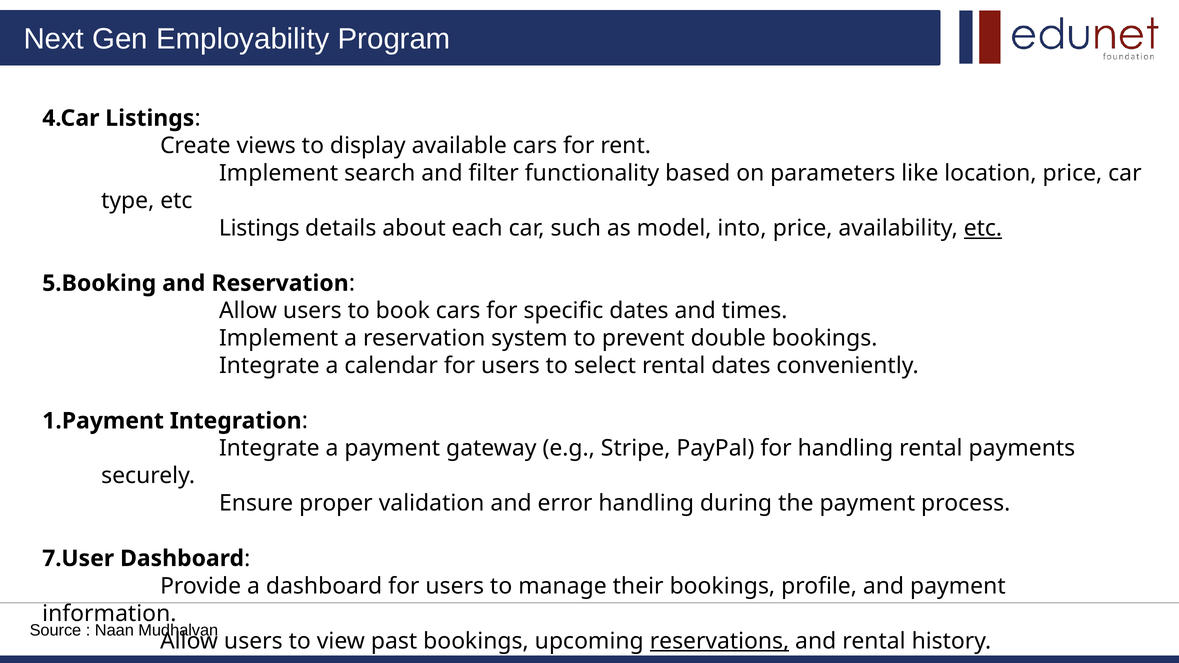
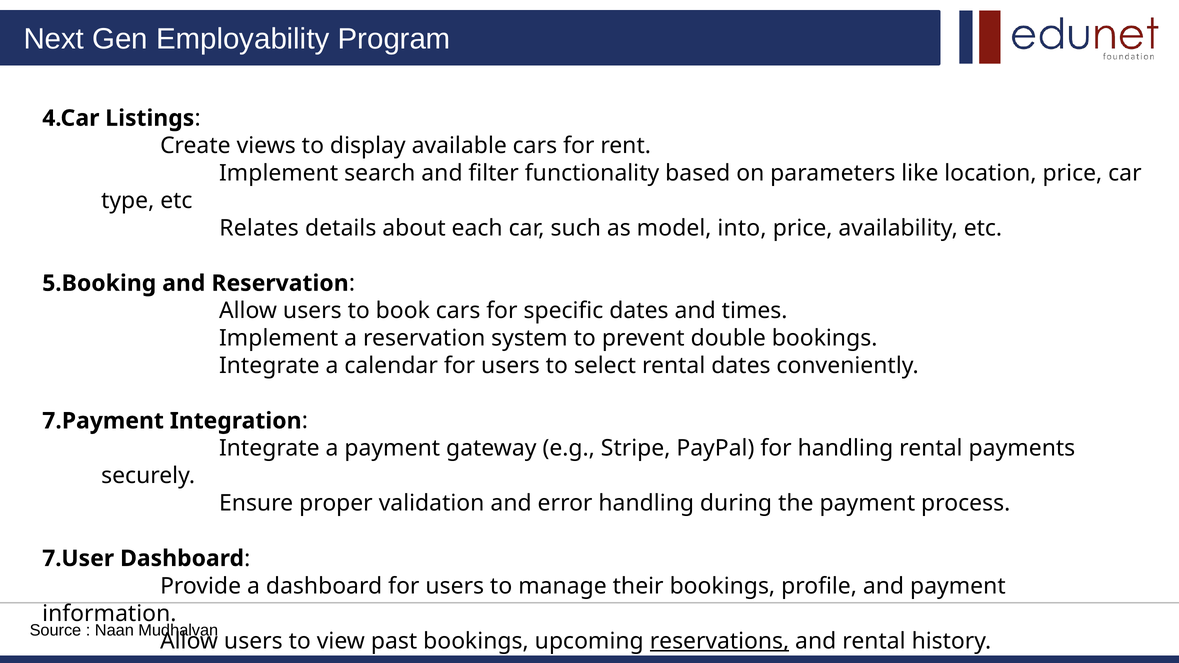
Listings: Listings -> Relates (259, 228)
etc underline: present -> none (983, 228)
1.Payment: 1.Payment -> 7.Payment (103, 421)
